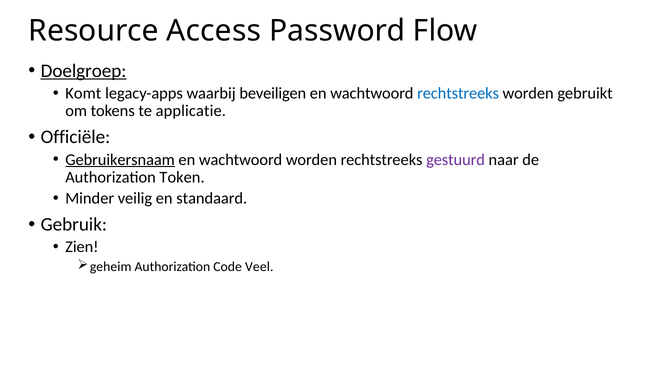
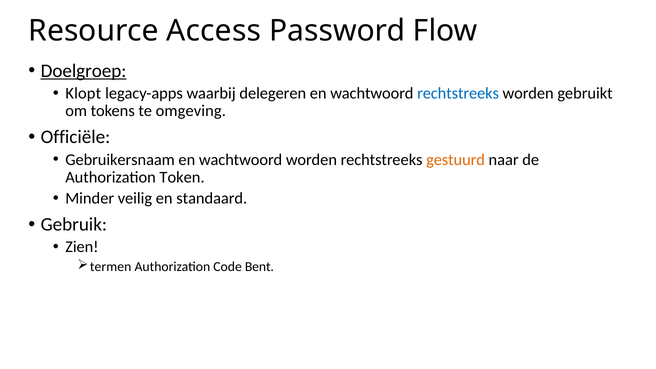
Komt: Komt -> Klopt (83, 93)
beveiligen: beveiligen -> delegeren (273, 93)
applicatie: applicatie -> omgeving (191, 111)
Gebruikersnaam underline: present -> none (120, 160)
gestuurd colour: purple -> orange (456, 160)
geheim: geheim -> termen (111, 267)
Veel: Veel -> Bent (259, 267)
